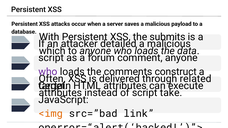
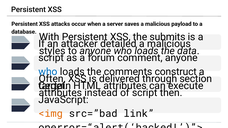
which: which -> styles (52, 51)
who colour: purple -> blue (48, 72)
related: related -> section (196, 79)
take: take -> then (171, 93)
